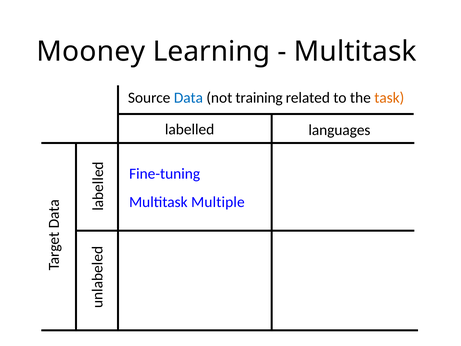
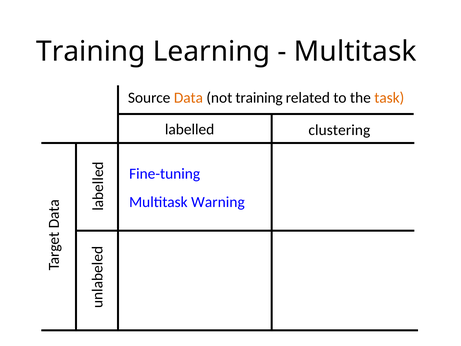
Mooney: Mooney -> Training (91, 52)
Data colour: blue -> orange (188, 98)
languages: languages -> clustering (339, 130)
Multiple: Multiple -> Warning (218, 202)
